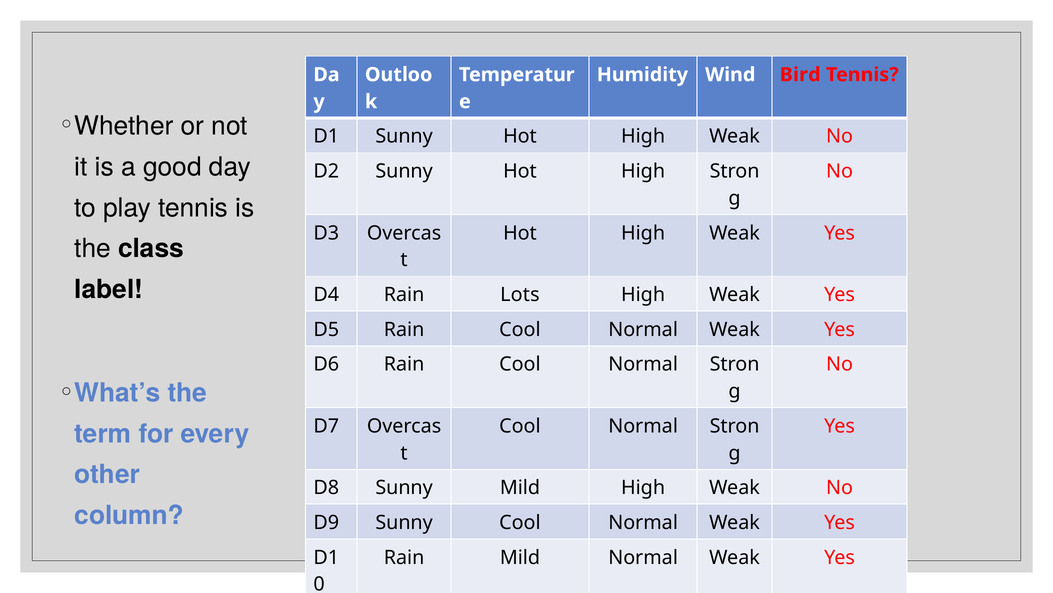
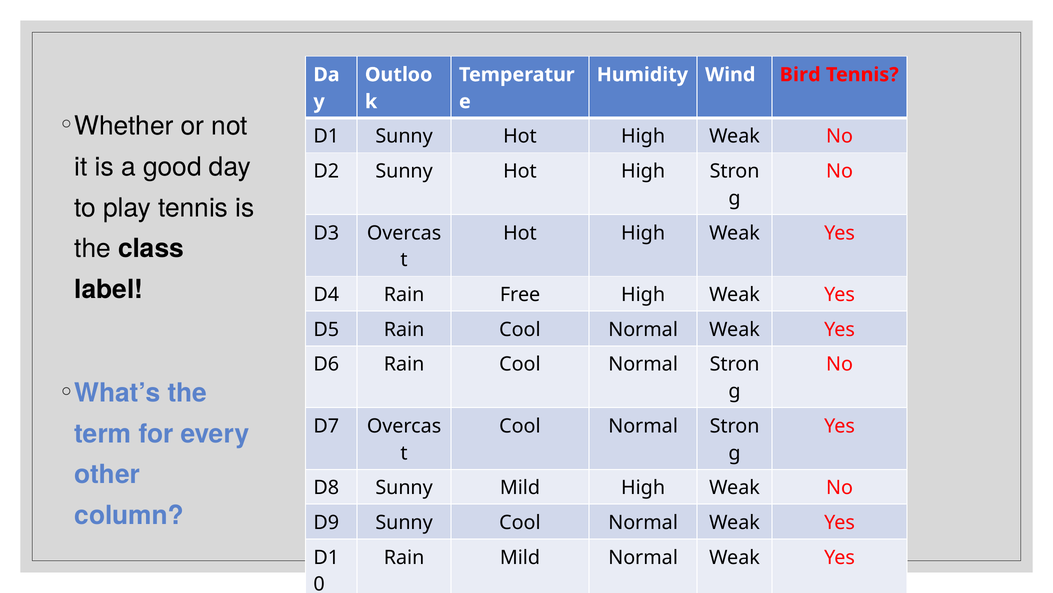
Lots: Lots -> Free (520, 294)
